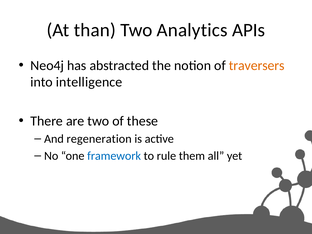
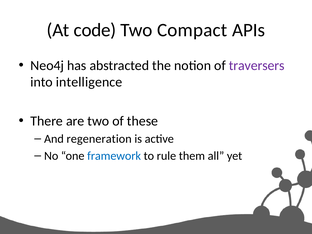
than: than -> code (95, 30)
Analytics: Analytics -> Compact (192, 30)
traversers colour: orange -> purple (257, 65)
